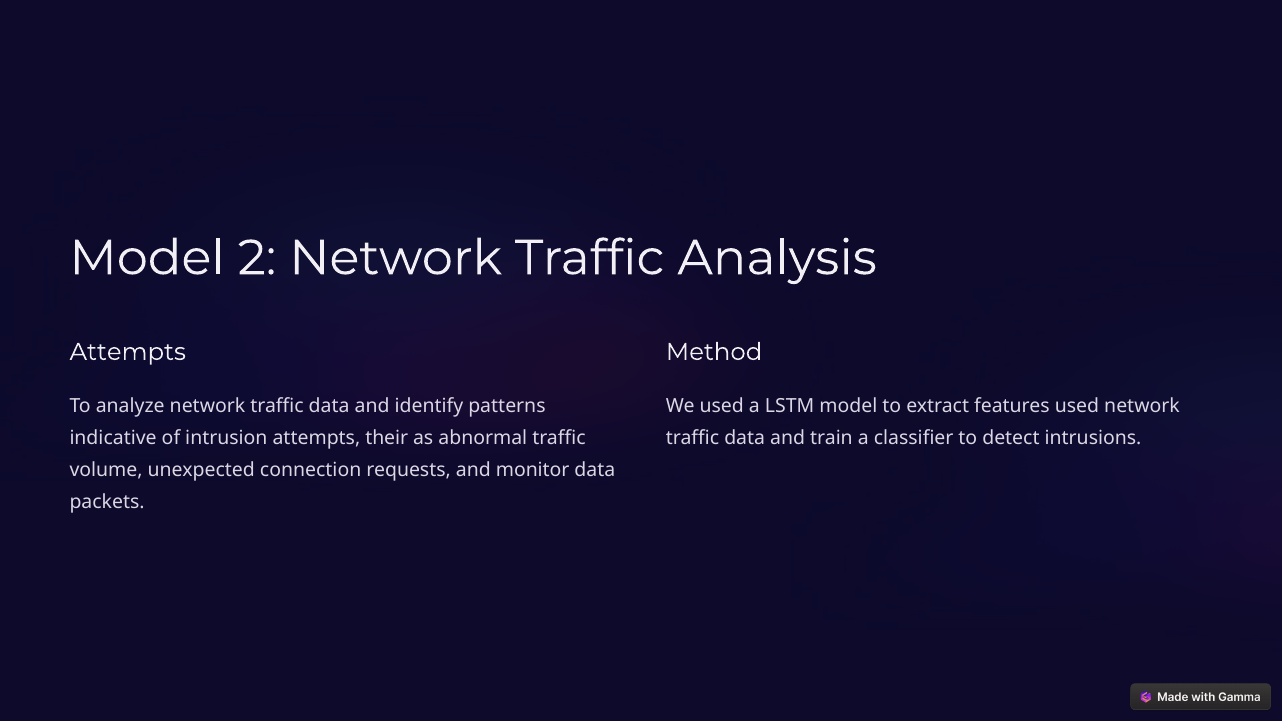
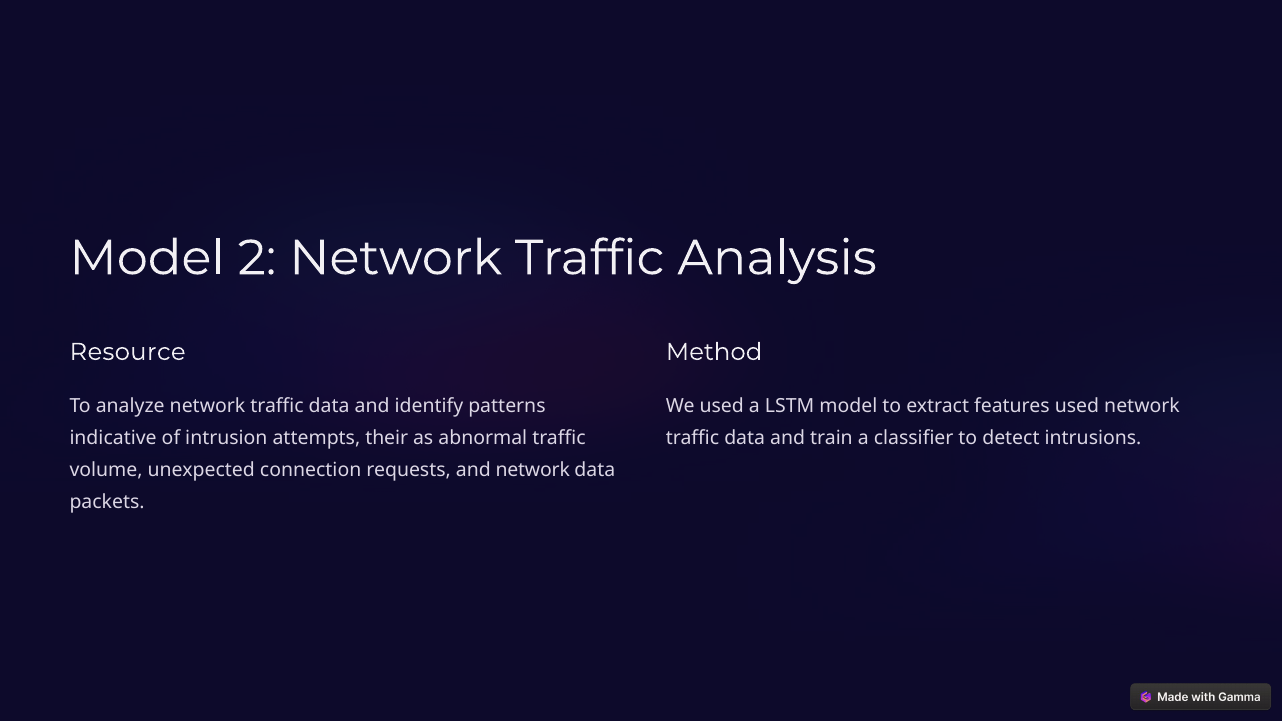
Attempts: Attempts -> Resource (128, 352)
and monitor: monitor -> network (533, 470)
